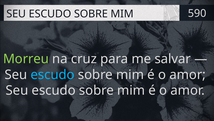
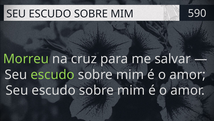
escudo colour: light blue -> light green (53, 74)
